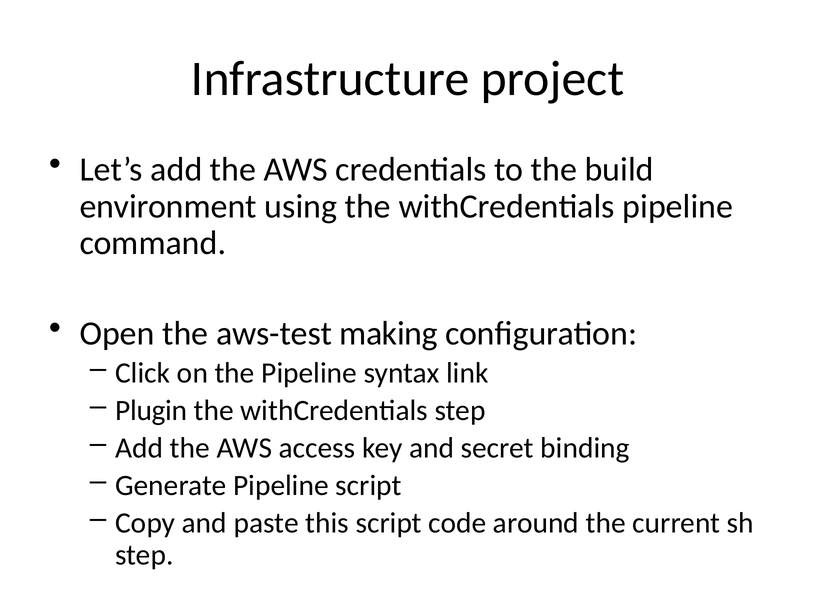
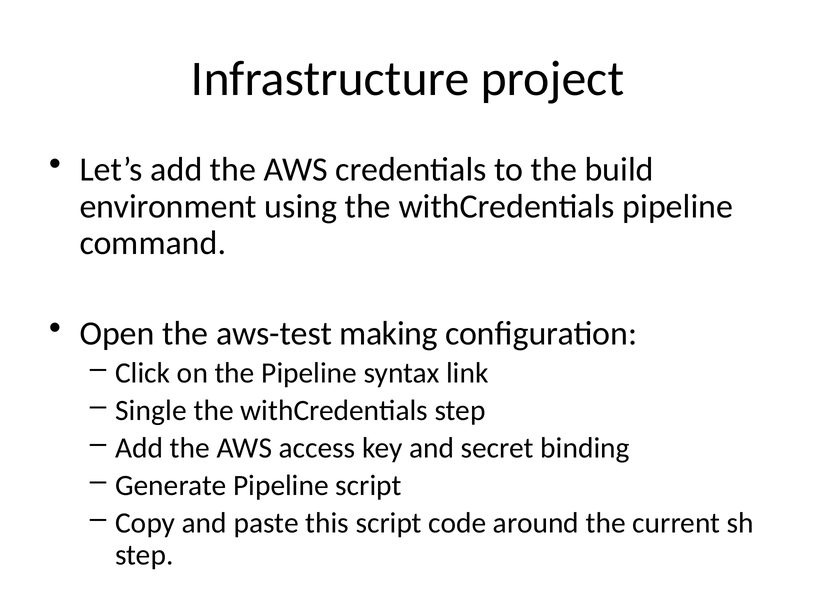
Plugin: Plugin -> Single (151, 411)
